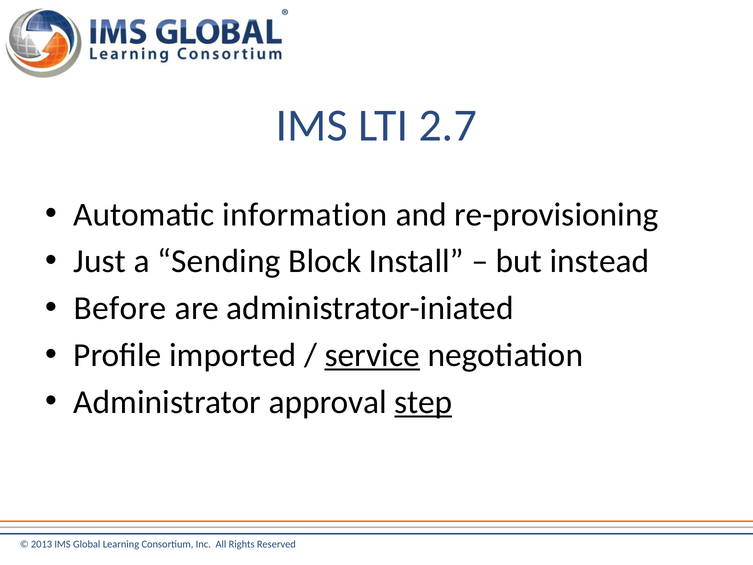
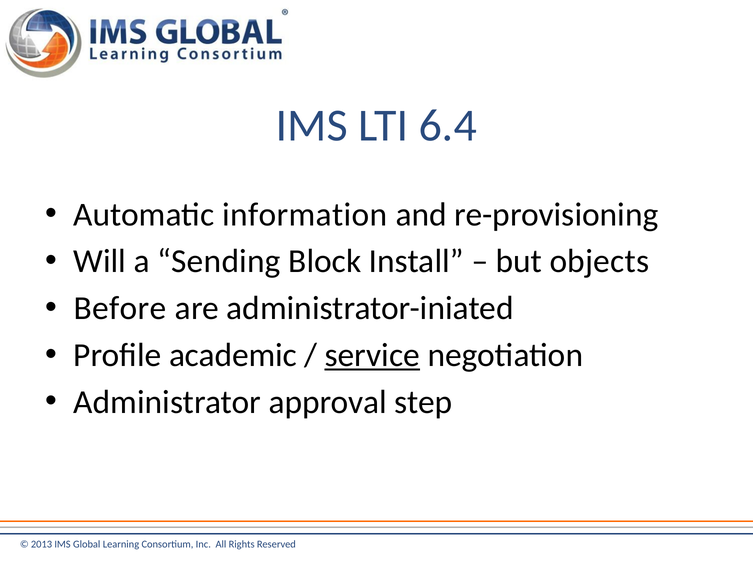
2.7: 2.7 -> 6.4 (448, 126)
Just: Just -> Will (100, 261)
instead: instead -> objects (599, 261)
imported: imported -> academic (233, 355)
step underline: present -> none (423, 402)
